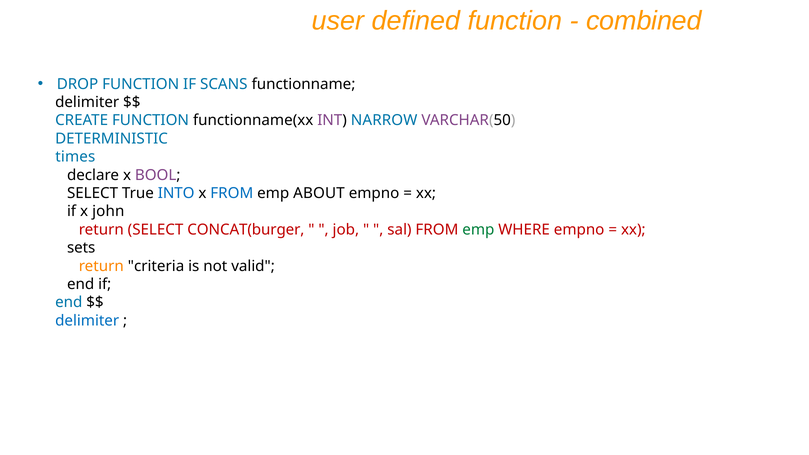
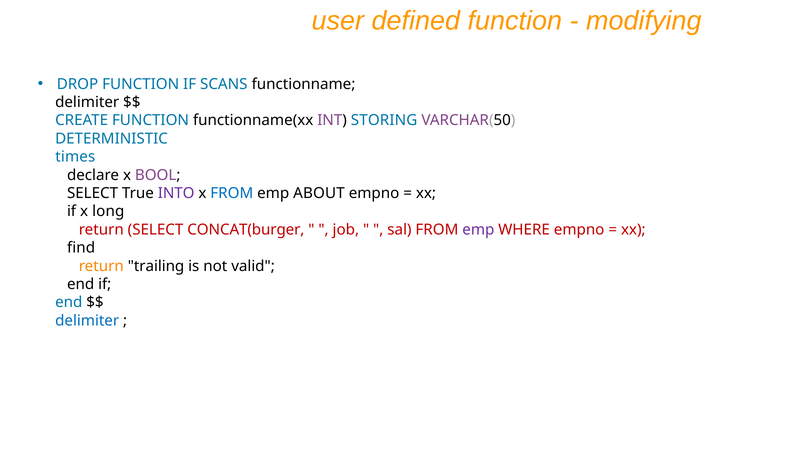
combined: combined -> modifying (644, 21)
NARROW: NARROW -> STORING (384, 120)
INTO colour: blue -> purple (176, 193)
john: john -> long (108, 211)
emp colour: green -> purple (478, 230)
sets: sets -> find (81, 248)
criteria: criteria -> trailing (156, 266)
